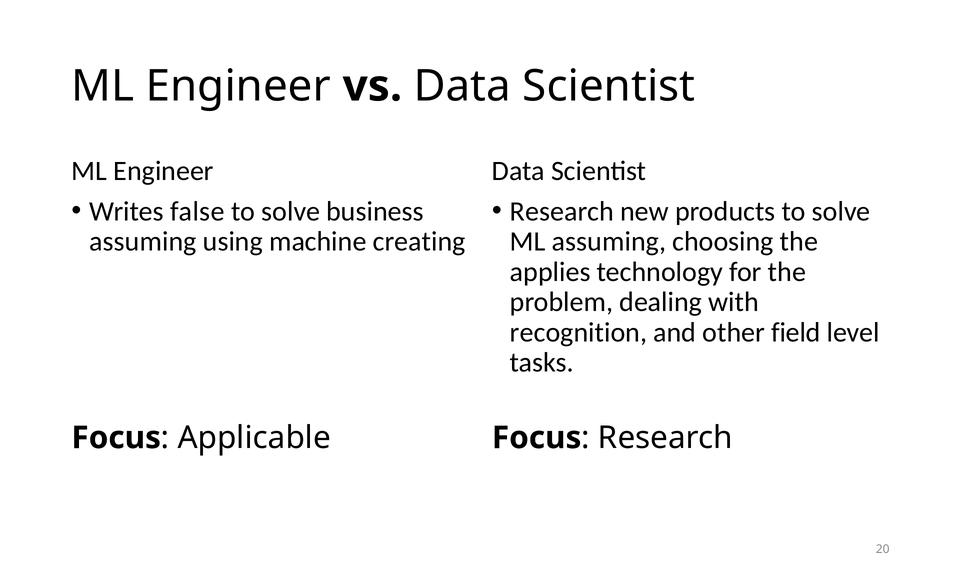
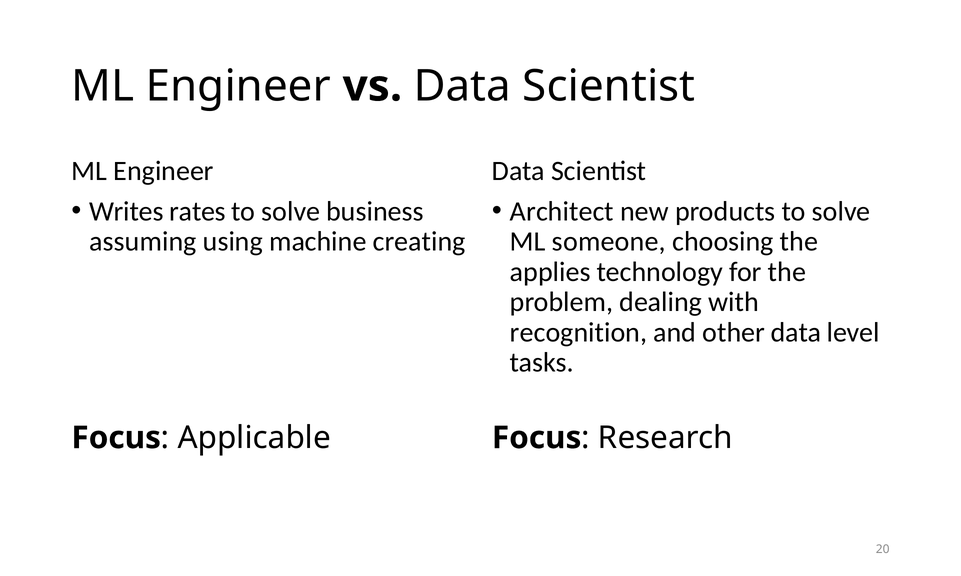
false: false -> rates (198, 211)
Research: Research -> Architect (562, 211)
ML assuming: assuming -> someone (609, 242)
other field: field -> data (796, 333)
